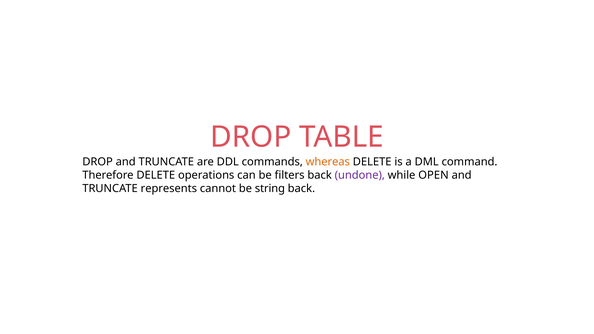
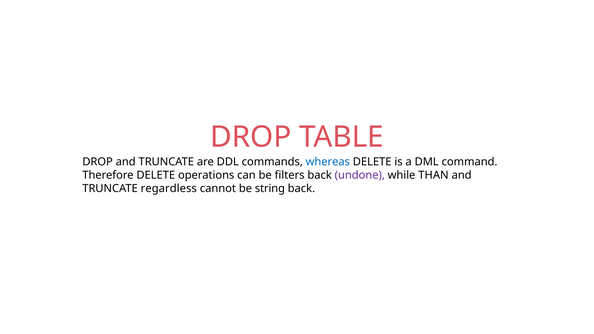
whereas colour: orange -> blue (328, 162)
OPEN: OPEN -> THAN (433, 175)
represents: represents -> regardless (169, 189)
